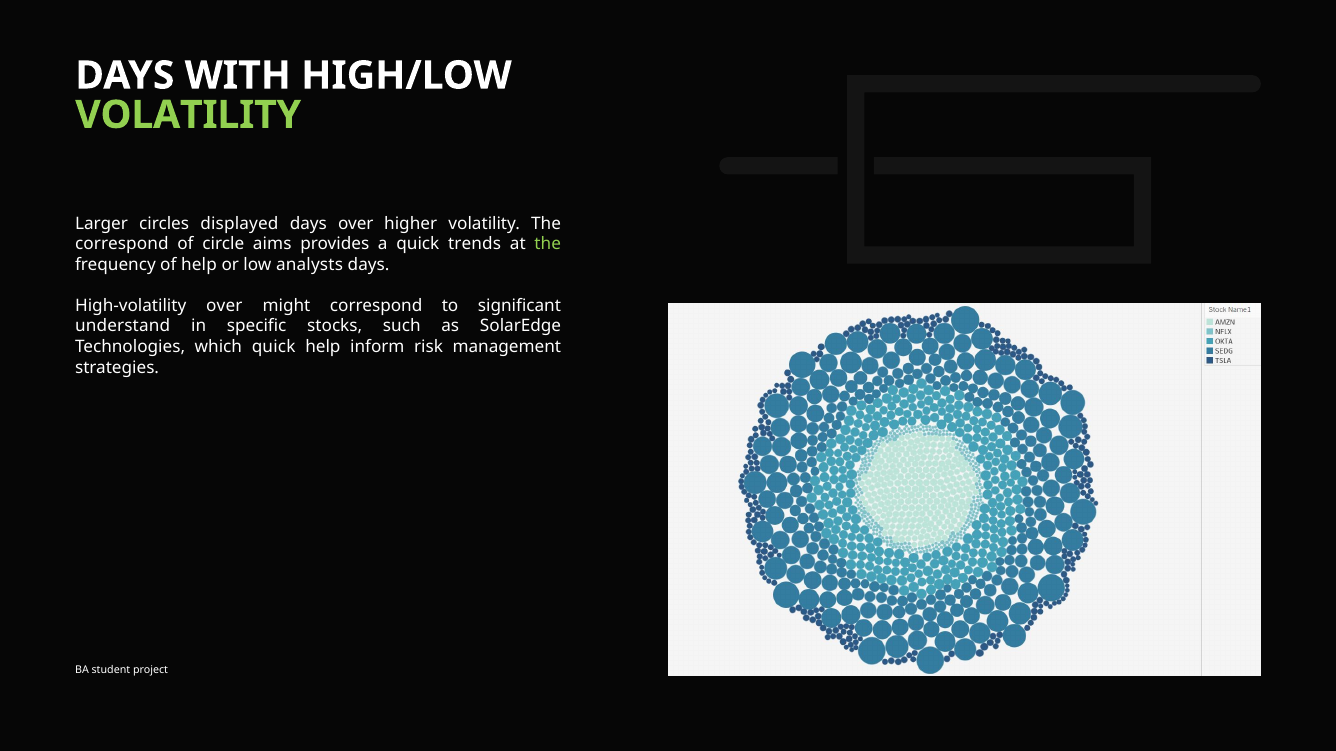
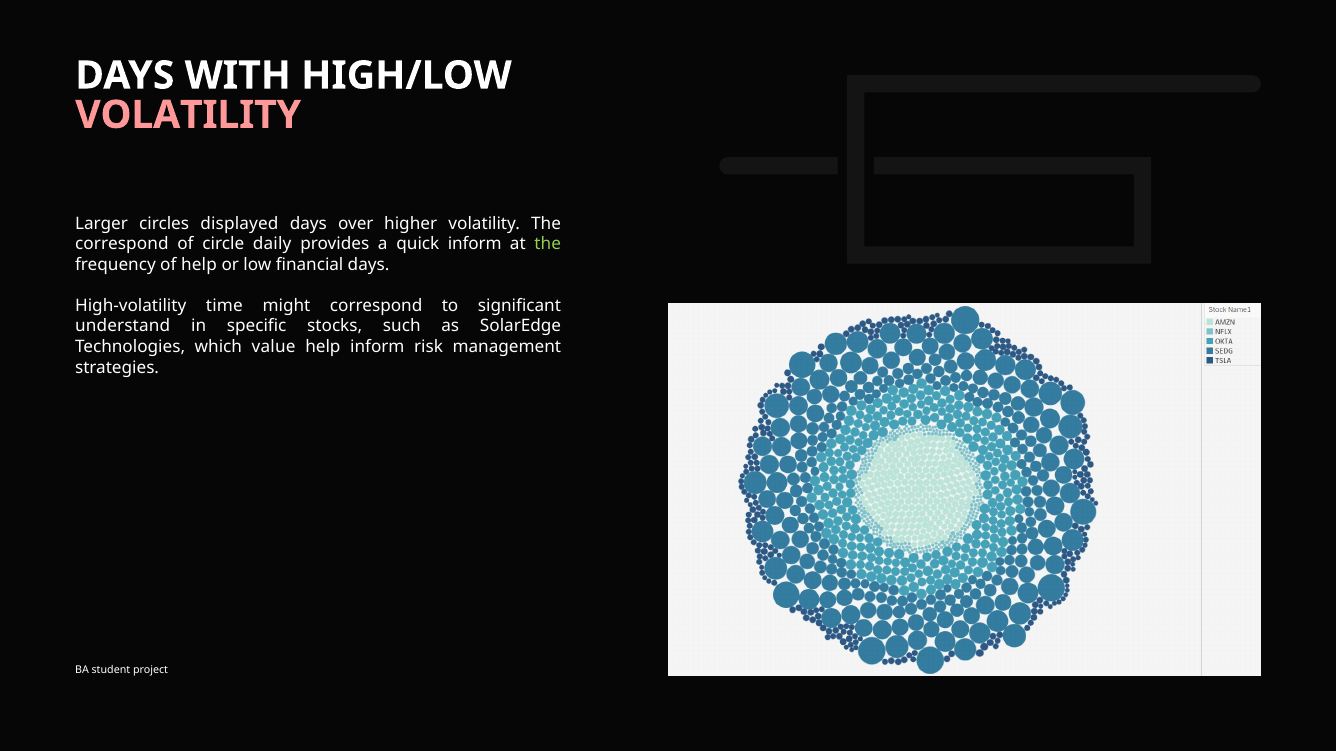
VOLATILITY colour: light green -> pink (188, 115)
aims: aims -> daily (272, 244)
quick trends: trends -> inform (475, 244)
analysts: analysts -> financial (310, 265)
High-volatility over: over -> time (224, 306)
which quick: quick -> value (274, 347)
